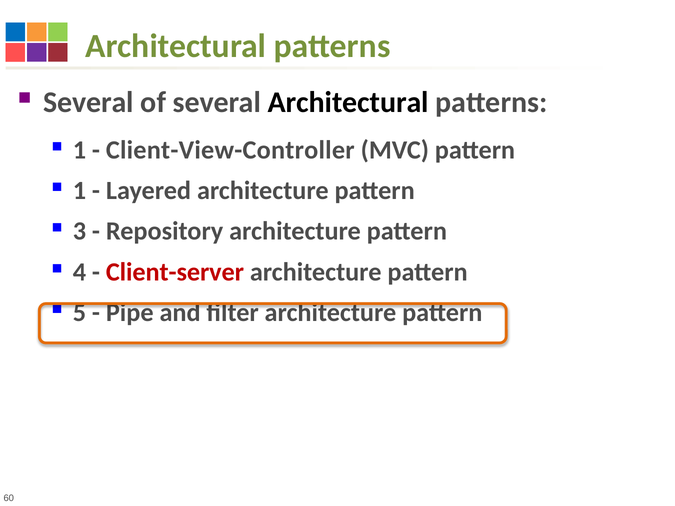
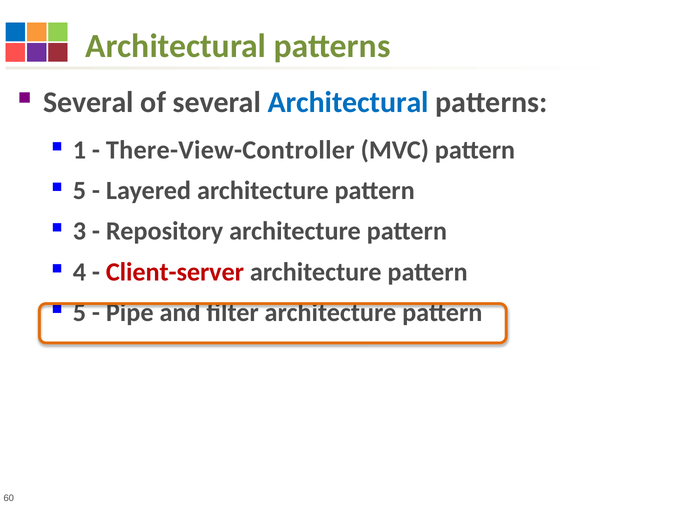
Architectural colour: black -> blue (348, 102)
Client-View-Controller: Client-View-Controller -> There-View-Controller (230, 150)
1: 1 -> 5 (79, 191)
